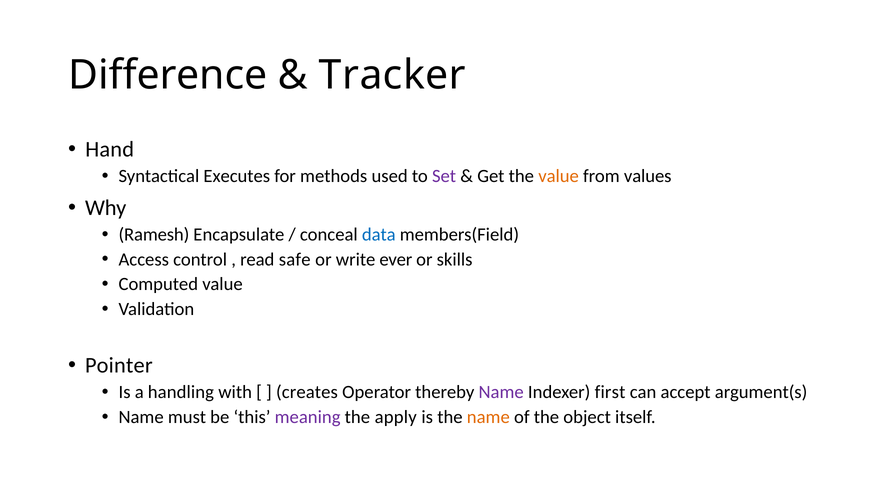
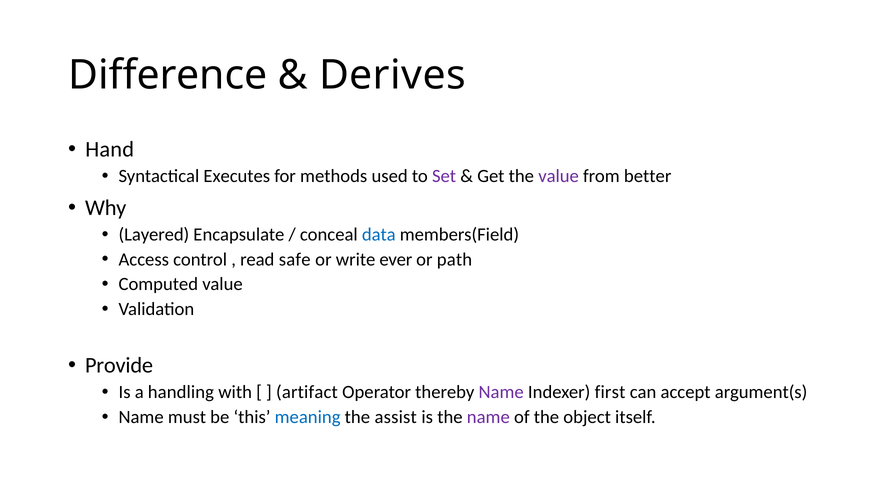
Tracker: Tracker -> Derives (392, 75)
value colour: orange -> purple (559, 176)
values: values -> better (648, 176)
Ramesh: Ramesh -> Layered (154, 234)
skills: skills -> path (454, 259)
Pointer: Pointer -> Provide (119, 365)
creates: creates -> artifact (307, 392)
meaning colour: purple -> blue (308, 417)
apply: apply -> assist (396, 417)
name colour: orange -> purple (488, 417)
